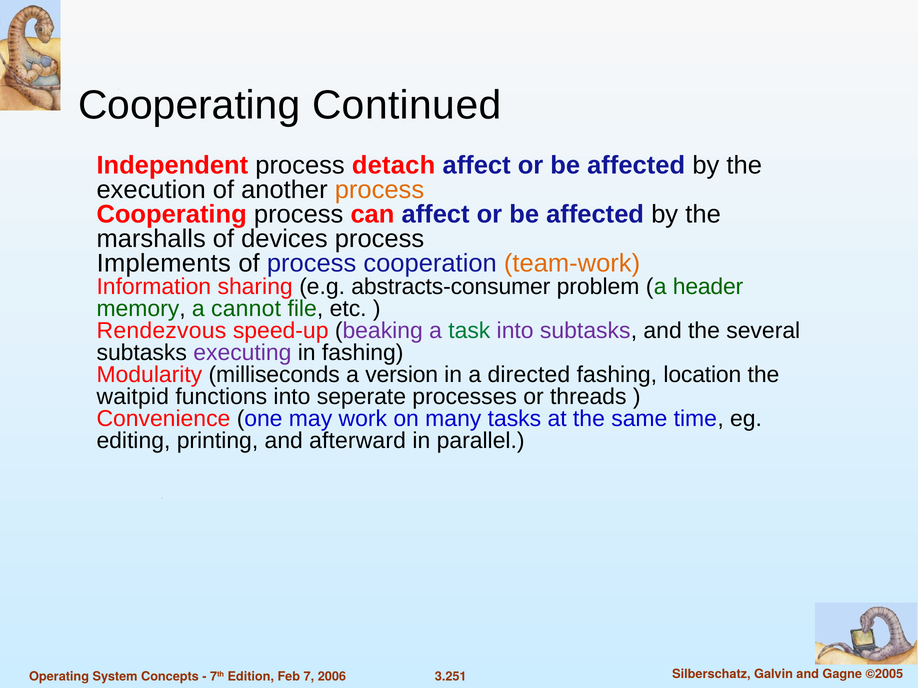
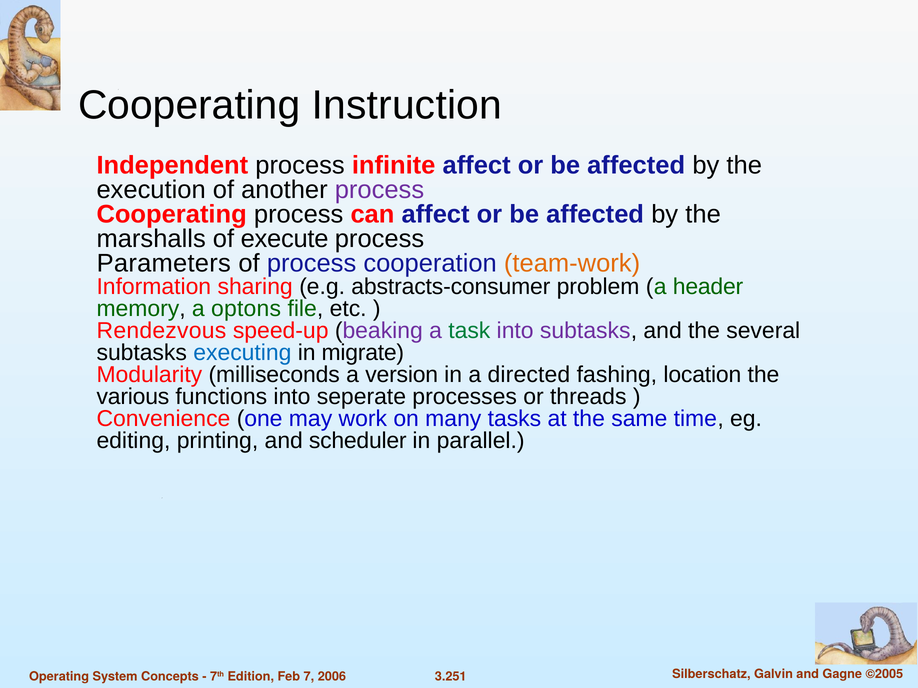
Continued: Continued -> Instruction (407, 105)
detach: detach -> infinite (394, 165)
process colour: orange -> purple (379, 190)
devices: devices -> execute (285, 239)
Implements: Implements -> Parameters (164, 263)
cannot: cannot -> optons (246, 309)
executing colour: purple -> blue (242, 353)
in fashing: fashing -> migrate (363, 353)
waitpid: waitpid -> various (133, 397)
afterward: afterward -> scheduler (358, 441)
